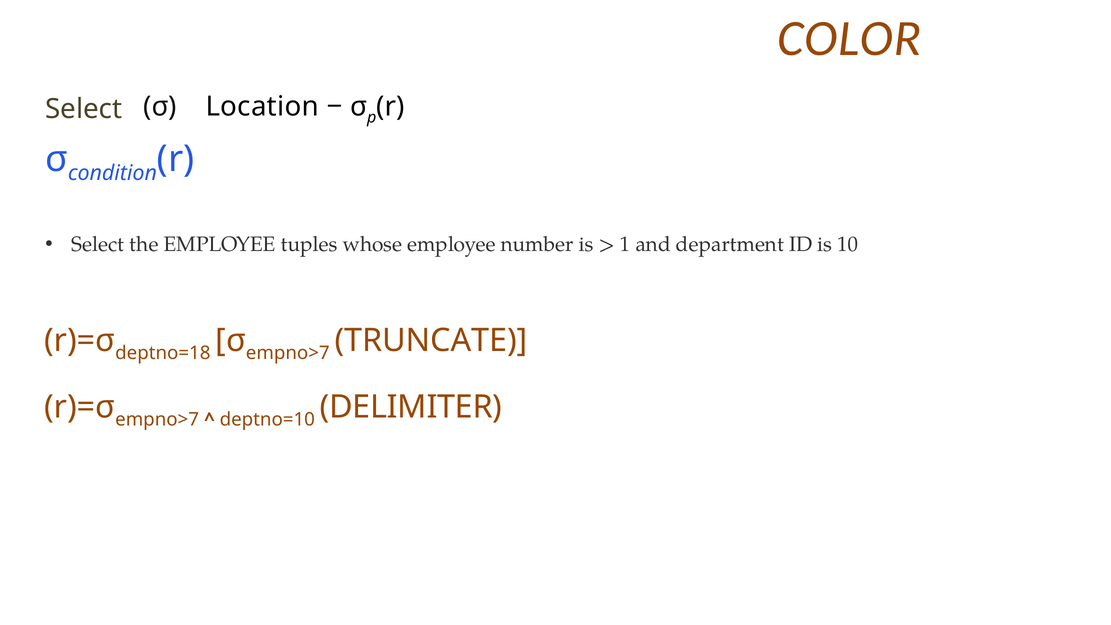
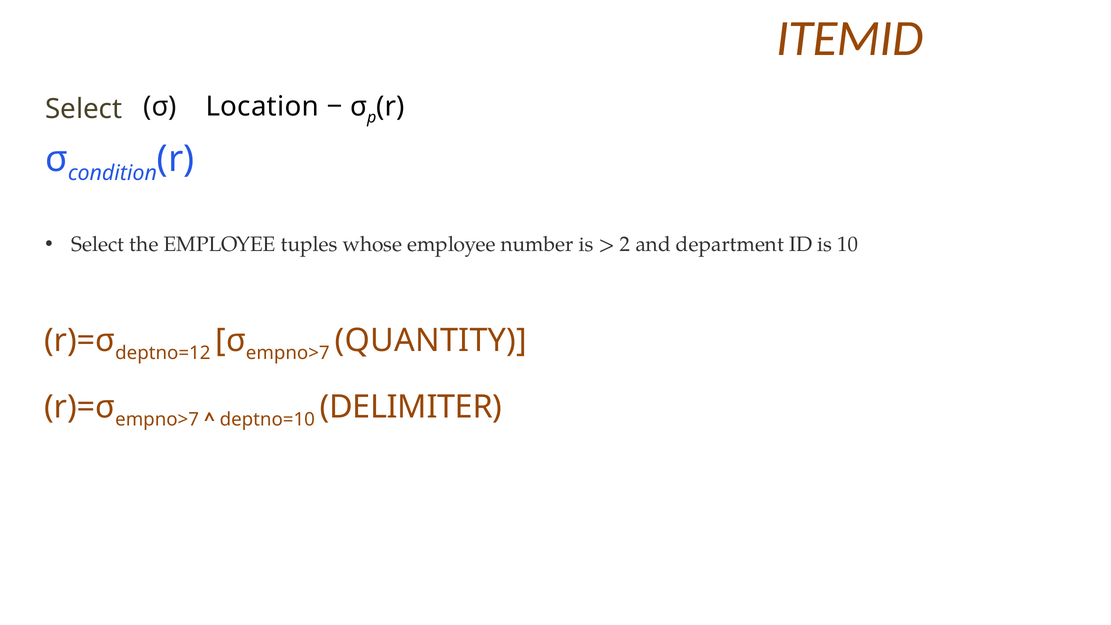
COLOR: COLOR -> ITEMID (850, 38)
1: 1 -> 2 (625, 244)
deptno=18: deptno=18 -> deptno=12 (163, 353)
TRUNCATE: TRUNCATE -> QUANTITY (431, 341)
